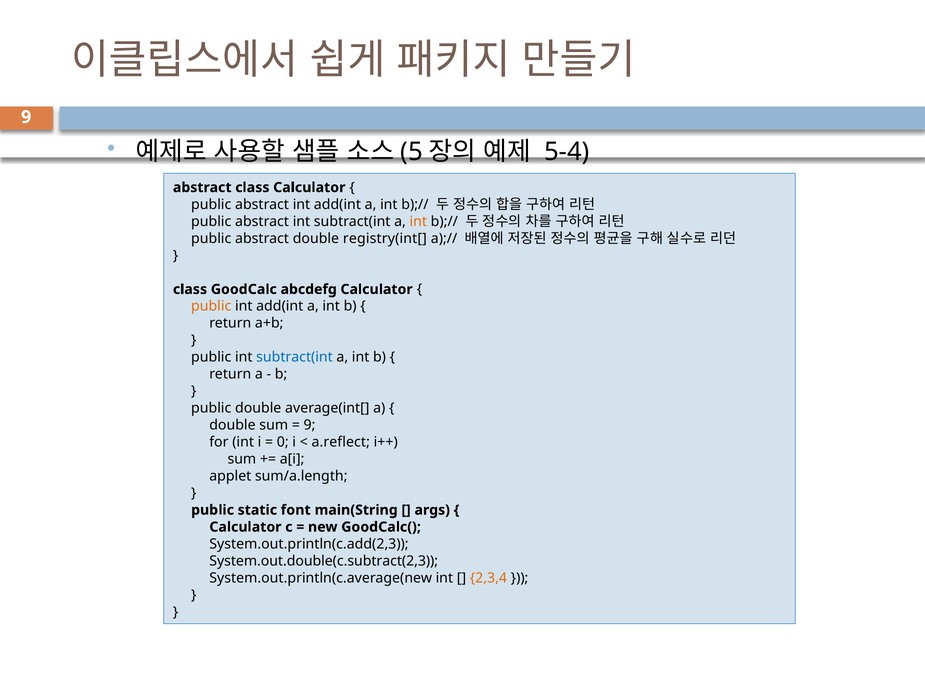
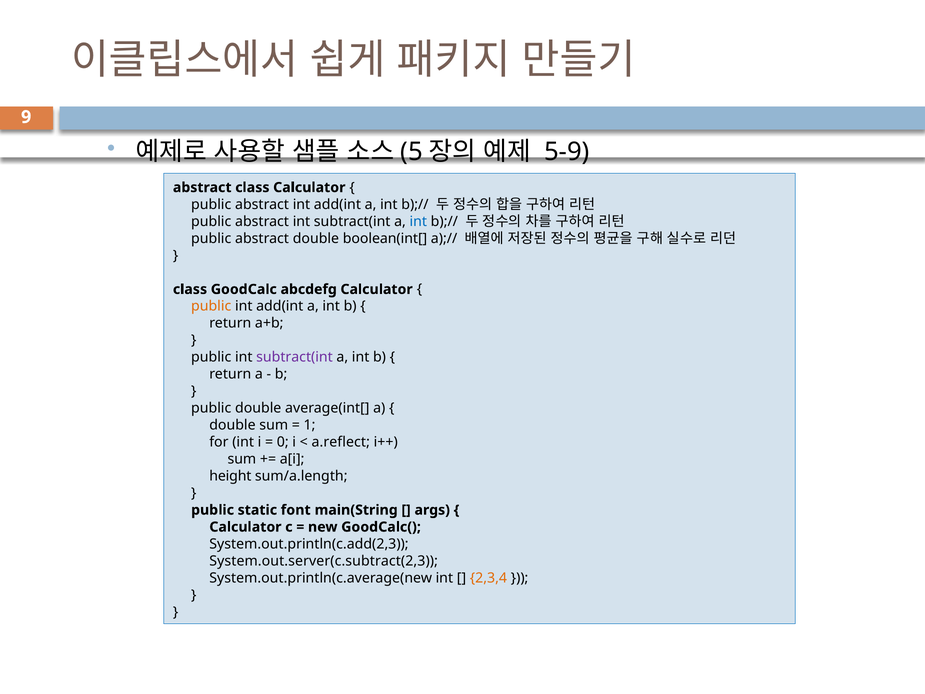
5-4: 5-4 -> 5-9 (567, 152)
int colour: orange -> blue (418, 221)
registry(int[: registry(int[ -> boolean(int[ (385, 238)
subtract(int colour: blue -> purple (295, 357)
9: 9 -> 1 (309, 425)
applet: applet -> height (230, 476)
System.out.double(c.subtract(2,3: System.out.double(c.subtract(2,3 -> System.out.server(c.subtract(2,3 (324, 561)
